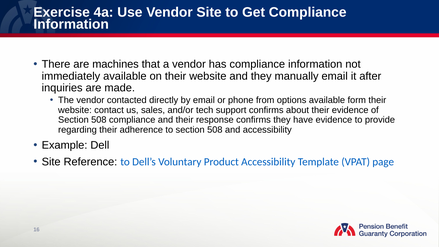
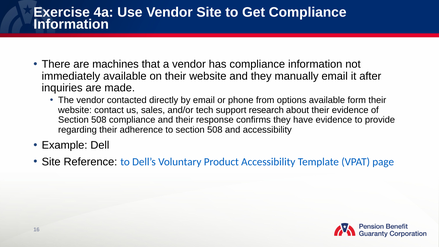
support confirms: confirms -> research (266, 110)
